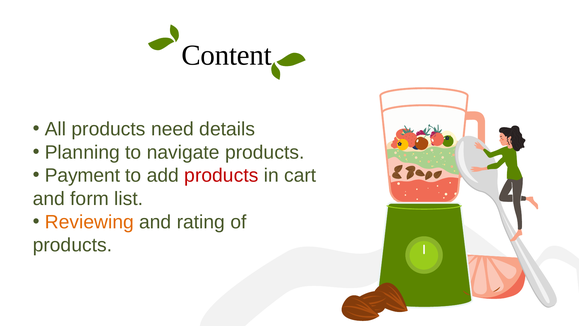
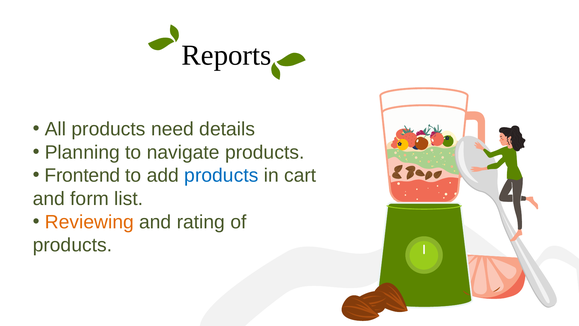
Content: Content -> Reports (227, 55)
Payment: Payment -> Frontend (82, 175)
products colour: red -> blue (221, 175)
